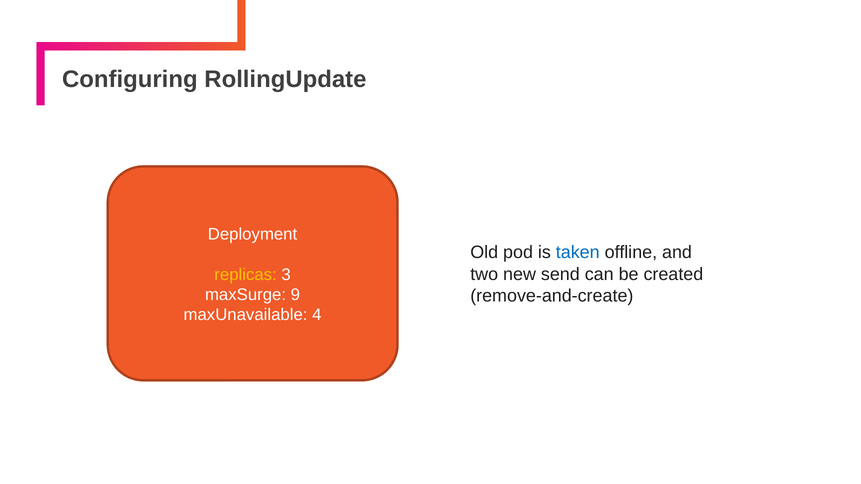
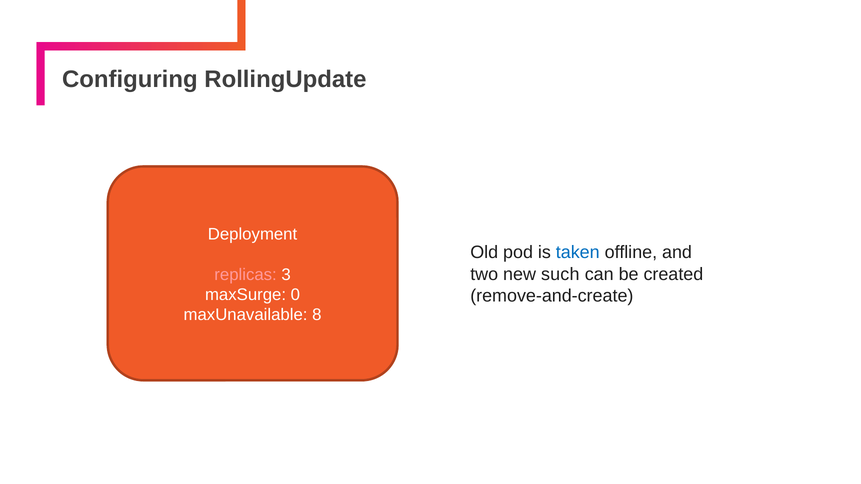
send: send -> such (560, 274)
replicas colour: yellow -> pink (246, 275)
9: 9 -> 0 (295, 295)
4: 4 -> 8 (317, 315)
